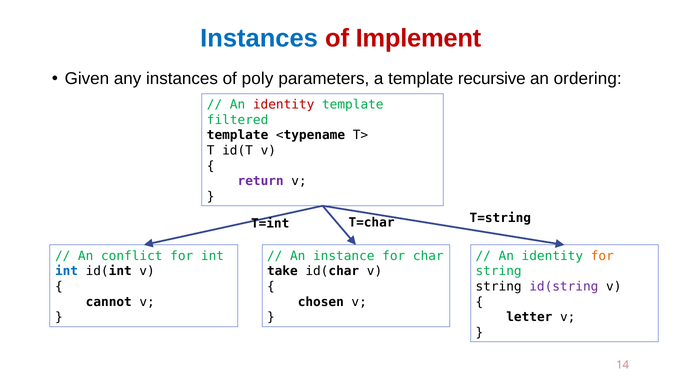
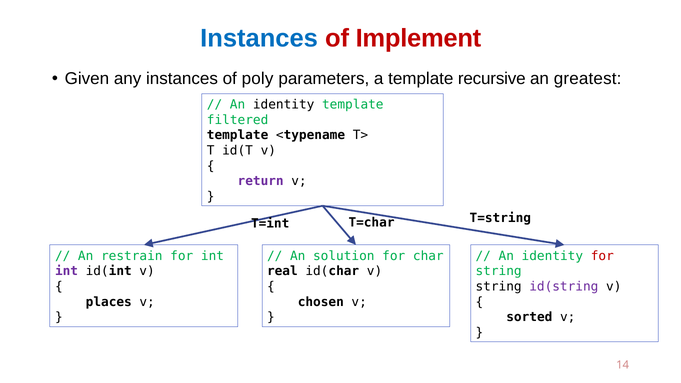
ordering: ordering -> greatest (588, 79)
identity colour: red -> black (284, 105)
conflict: conflict -> restrain (132, 256)
instance: instance -> solution (344, 256)
for colour: orange -> red (602, 256)
int colour: blue -> purple (67, 271)
take: take -> real (282, 271)
cannot: cannot -> places (109, 302)
letter: letter -> sorted (529, 317)
